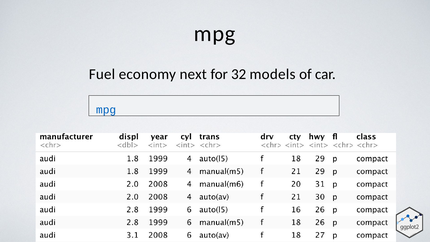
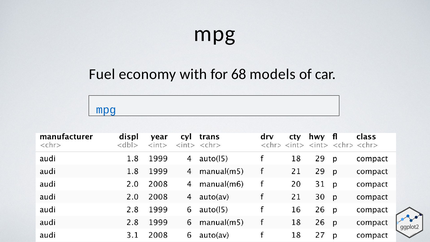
next: next -> with (193, 74)
32: 32 -> 68 (239, 74)
